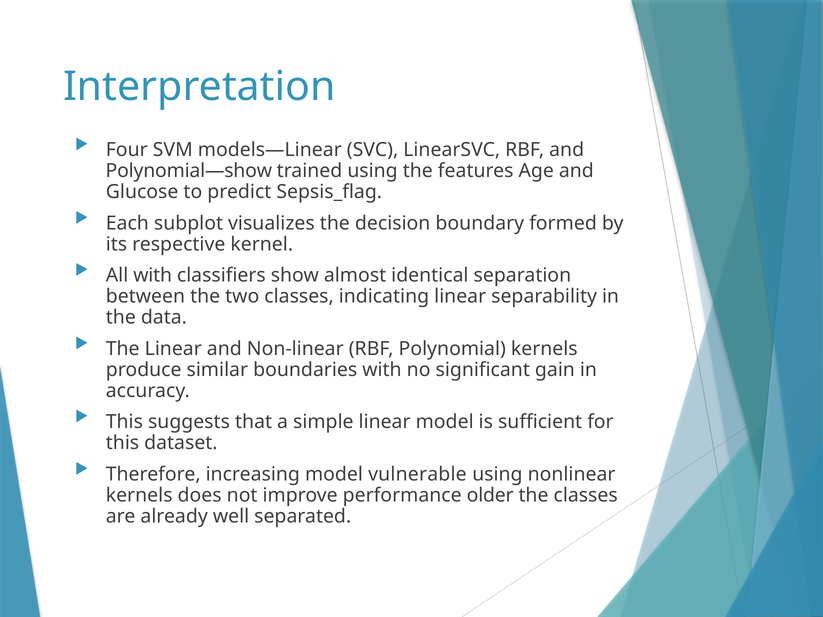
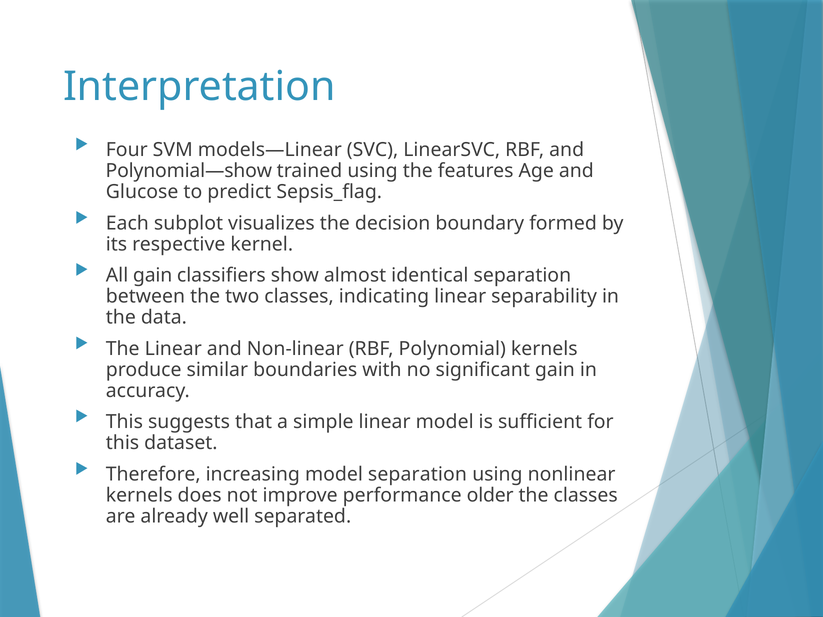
All with: with -> gain (153, 276)
model vulnerable: vulnerable -> separation (417, 474)
